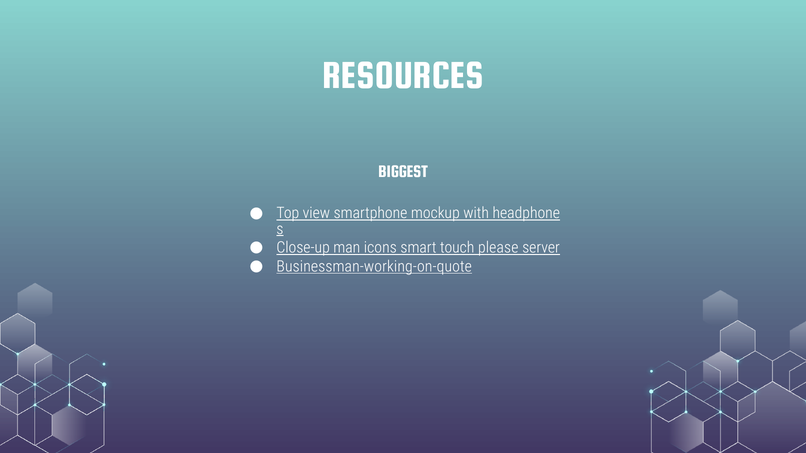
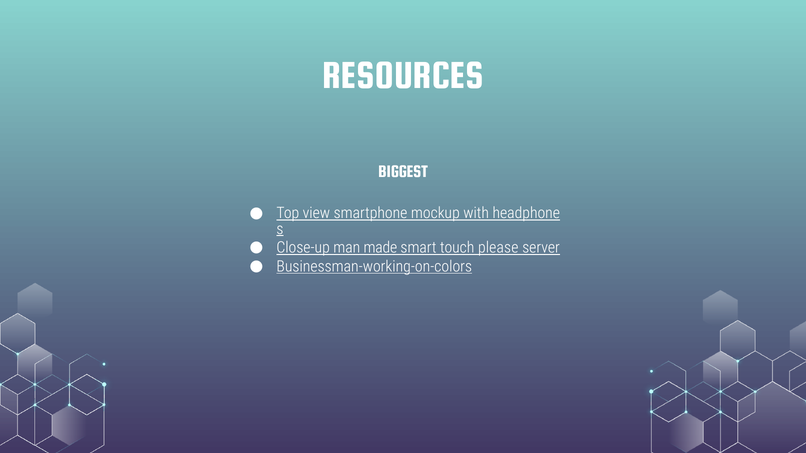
icons: icons -> made (380, 248)
Businessman-working-on-quote: Businessman-working-on-quote -> Businessman-working-on-colors (374, 267)
